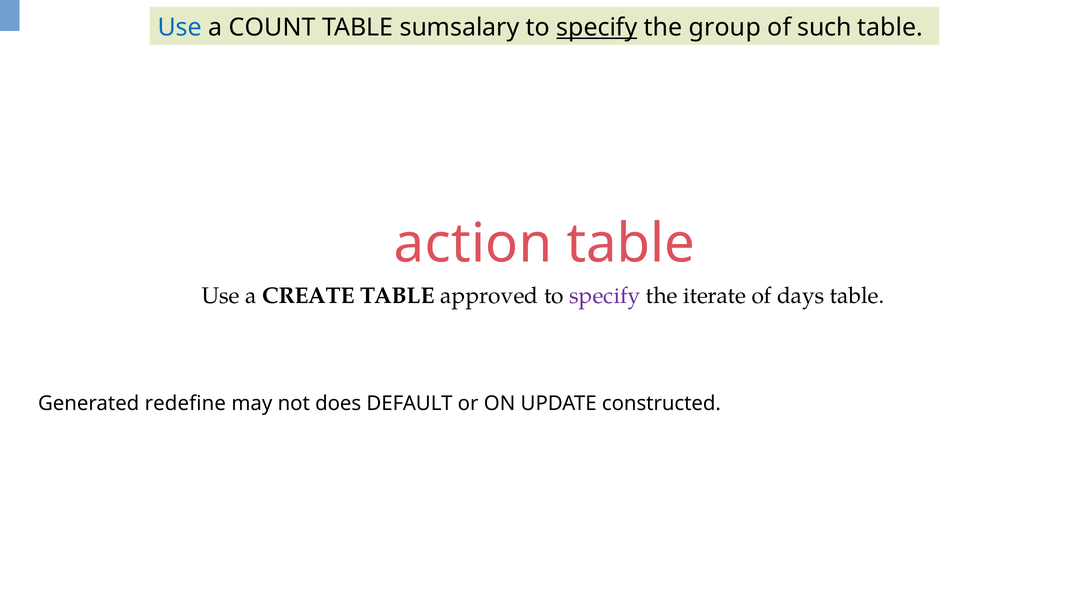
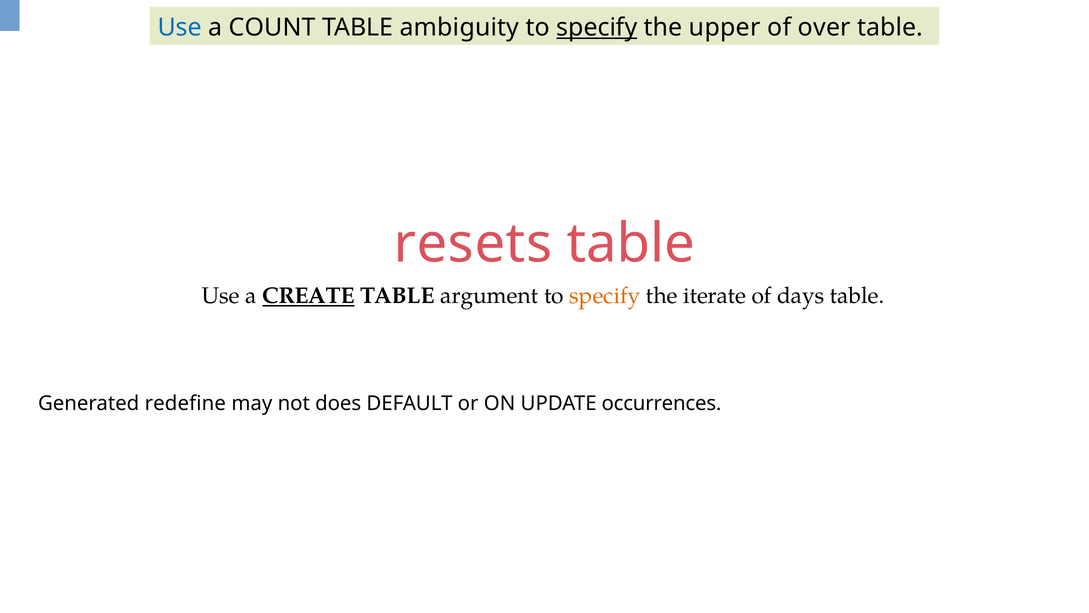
sumsalary: sumsalary -> ambiguity (459, 28)
group: group -> upper (725, 28)
such: such -> over (824, 28)
action: action -> resets (473, 244)
CREATE underline: none -> present (309, 296)
approved: approved -> argument (489, 296)
specify colour: purple -> orange (605, 296)
constructed: constructed -> occurrences (661, 403)
